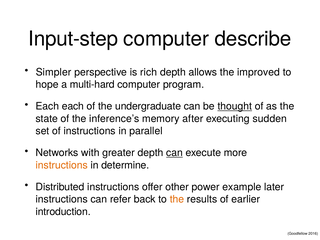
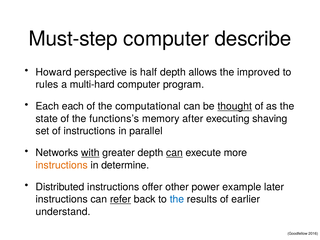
Input-step: Input-step -> Must-step (73, 39)
Simpler: Simpler -> Howard (54, 72)
rich: rich -> half (149, 72)
hope: hope -> rules (47, 85)
undergraduate: undergraduate -> computational (148, 106)
inference’s: inference’s -> functions’s (114, 119)
sudden: sudden -> shaving (270, 119)
with underline: none -> present (90, 153)
refer underline: none -> present (121, 199)
the colour: orange -> blue (177, 199)
introduction: introduction -> understand (63, 212)
